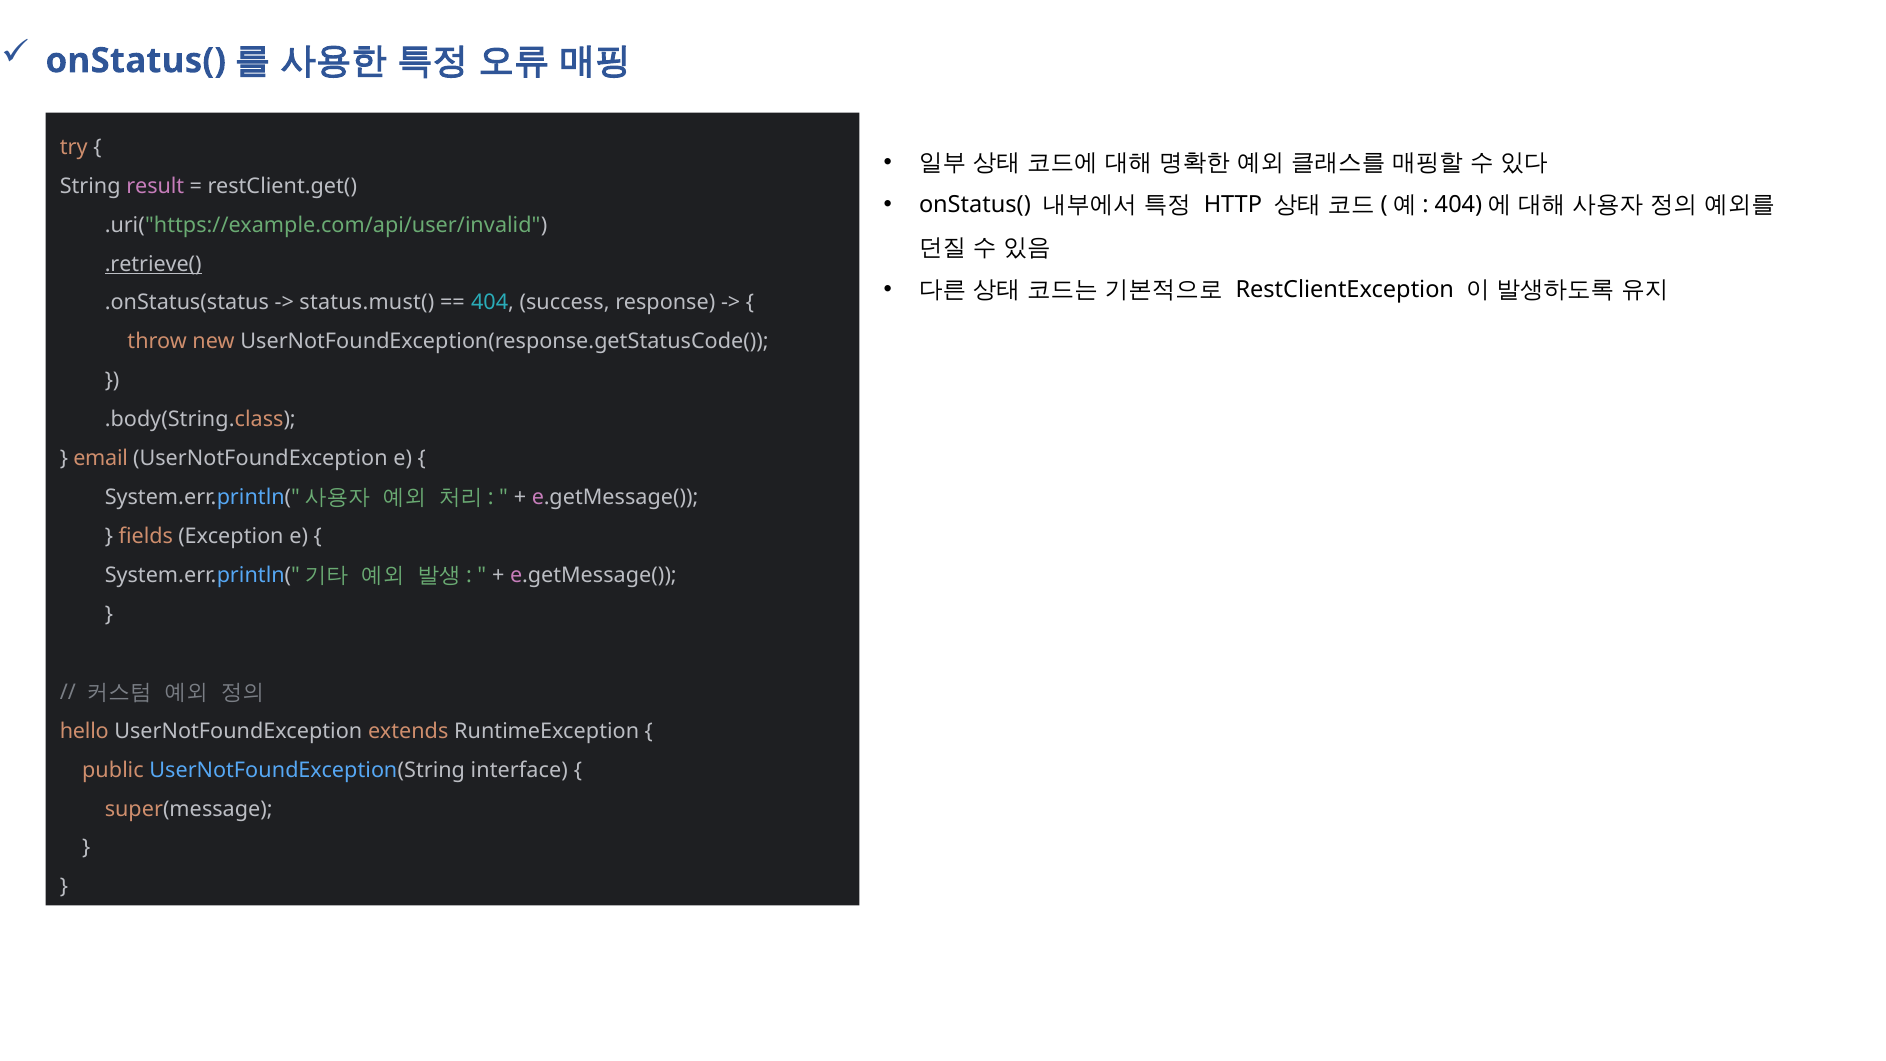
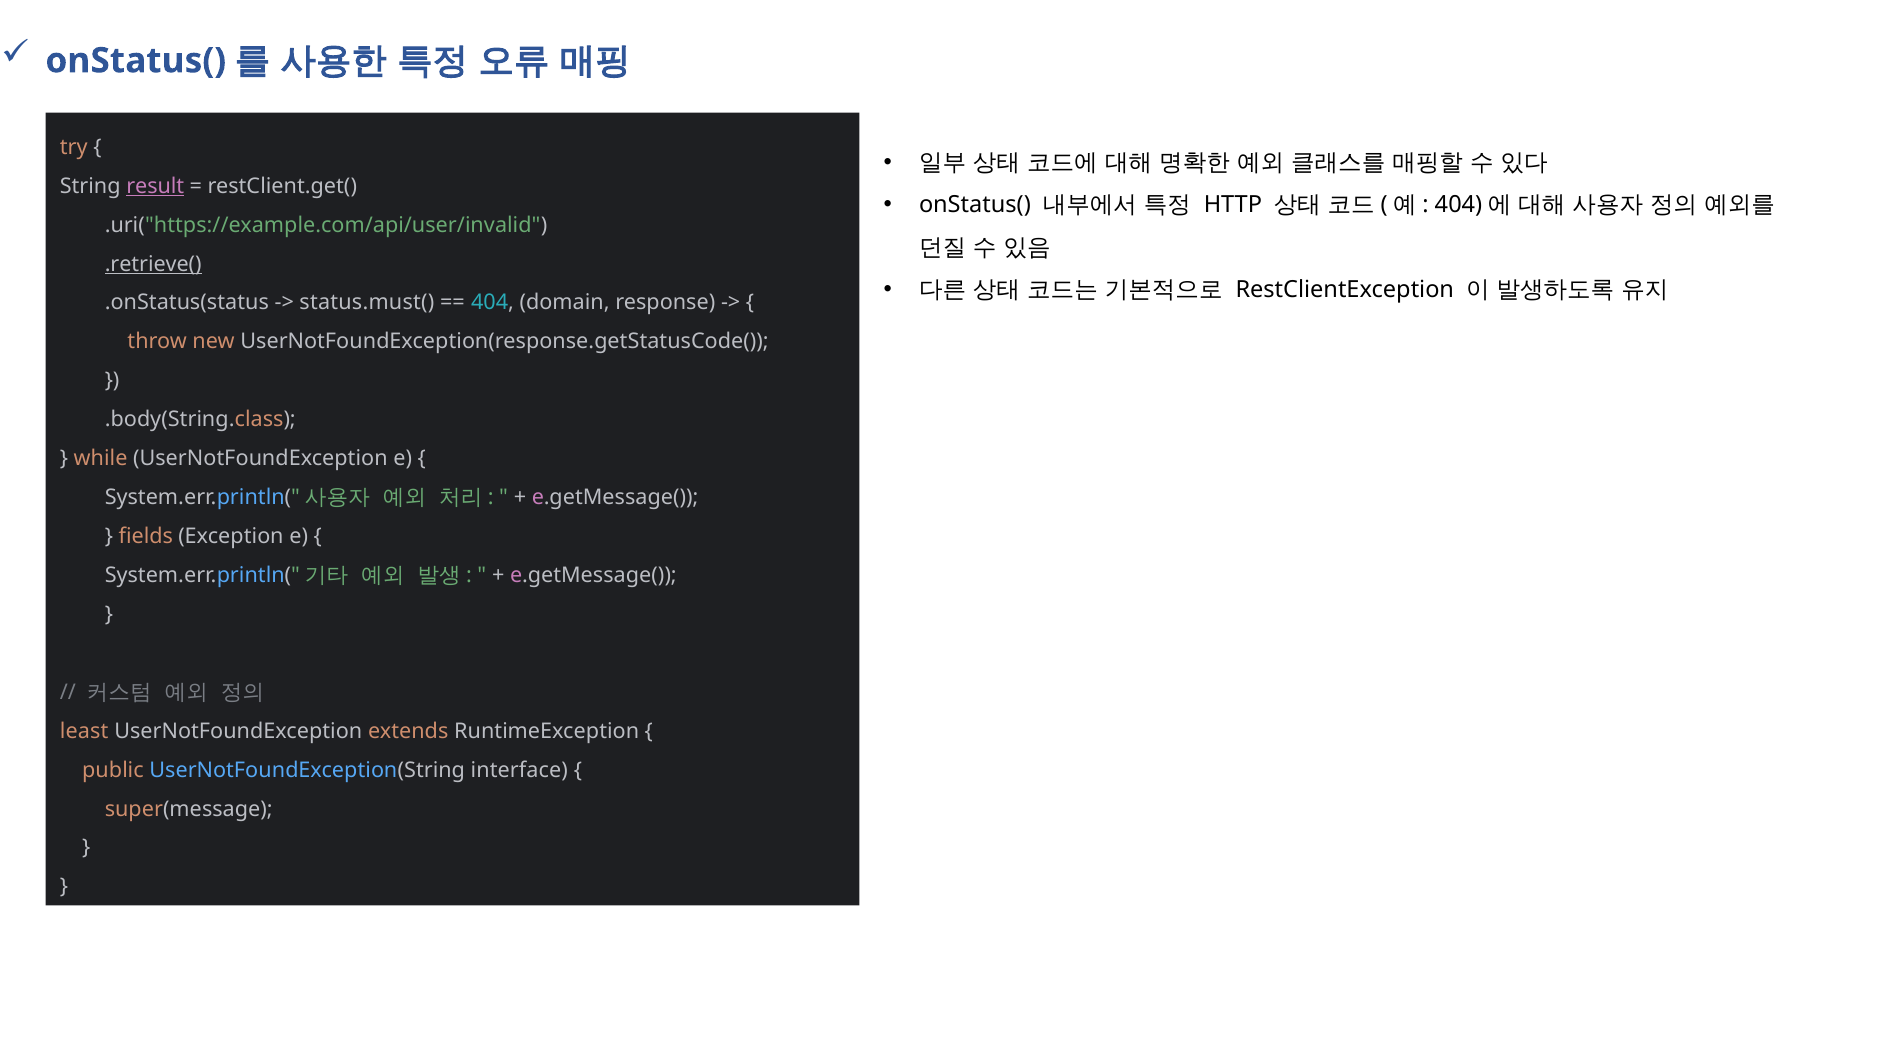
result underline: none -> present (155, 186)
success: success -> domain (565, 303)
email: email -> while (101, 458)
hello: hello -> least (84, 731)
